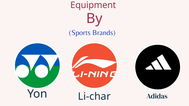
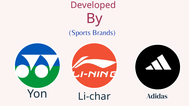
Equipment: Equipment -> Developed (93, 5)
